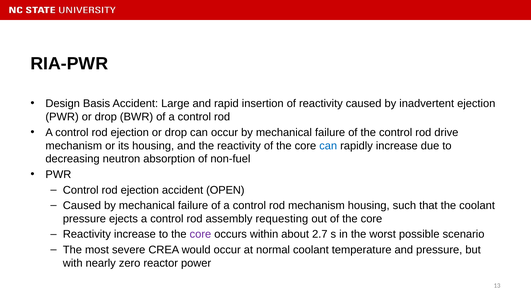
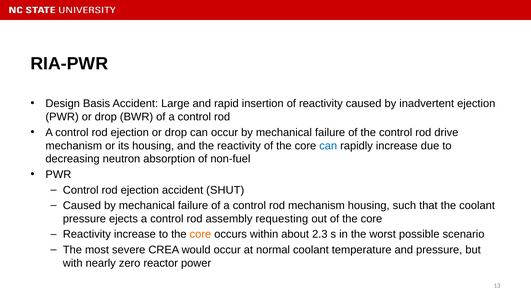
OPEN: OPEN -> SHUT (225, 190)
core colour: purple -> orange (200, 234)
2.7: 2.7 -> 2.3 (320, 234)
